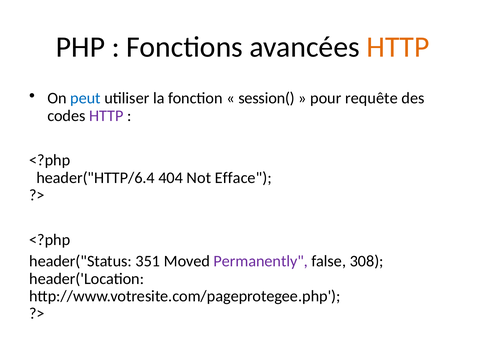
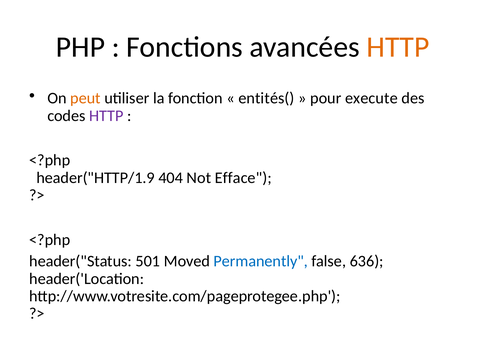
peut colour: blue -> orange (85, 98)
session(: session( -> entités( (266, 98)
requête: requête -> execute (371, 98)
header("HTTP/6.4: header("HTTP/6.4 -> header("HTTP/1.9 (96, 178)
351: 351 -> 501 (148, 262)
Permanently colour: purple -> blue (261, 262)
308: 308 -> 636 (367, 262)
